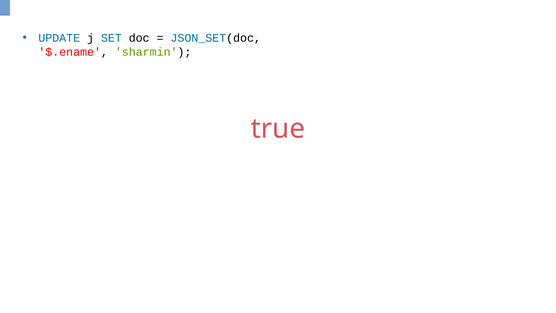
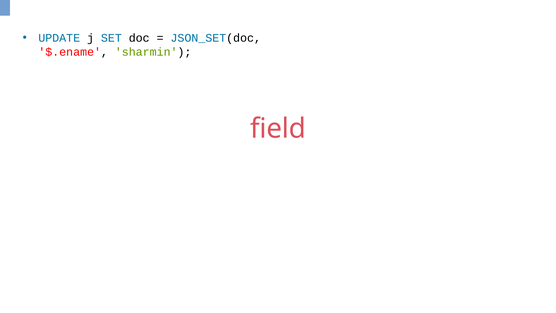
true: true -> field (278, 128)
